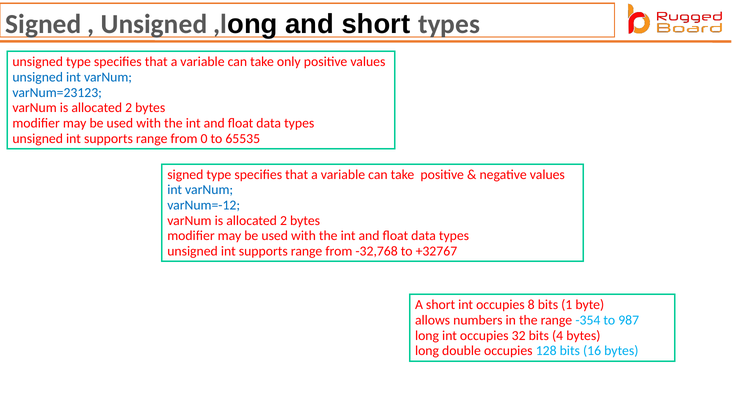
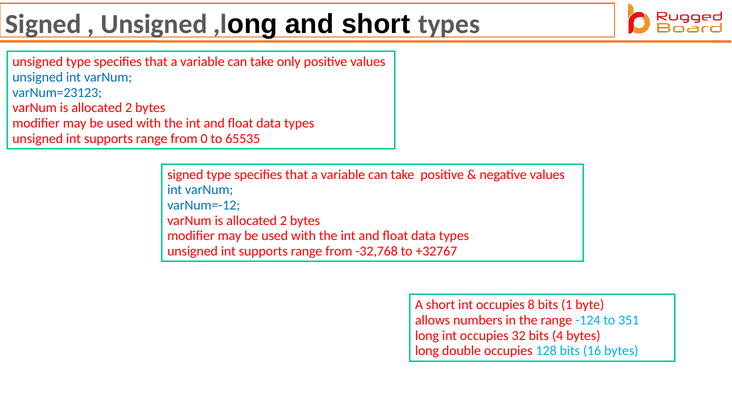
-354: -354 -> -124 (588, 320)
987: 987 -> 351 (629, 320)
